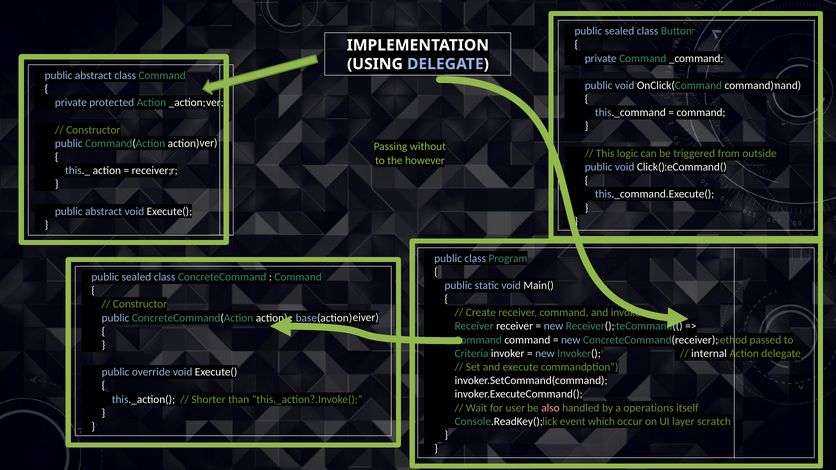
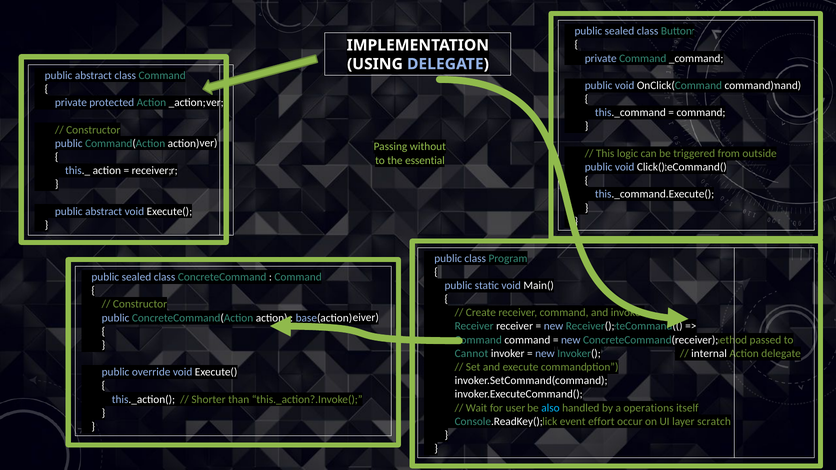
however: however -> essential (425, 160)
Criteria: Criteria -> Cannot (472, 354)
also colour: pink -> light blue (550, 408)
which: which -> effort (601, 422)
